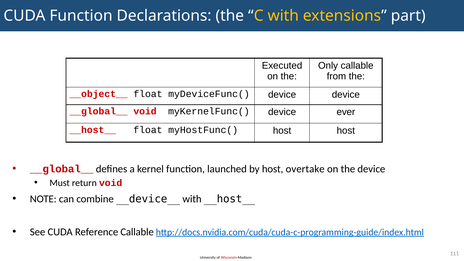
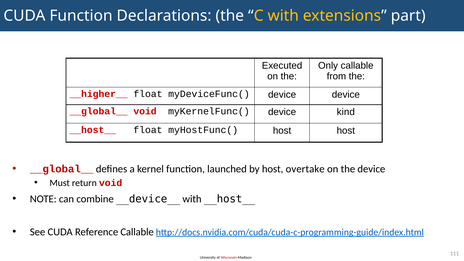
__object__: __object__ -> __higher__ (99, 94)
ever: ever -> kind (346, 112)
